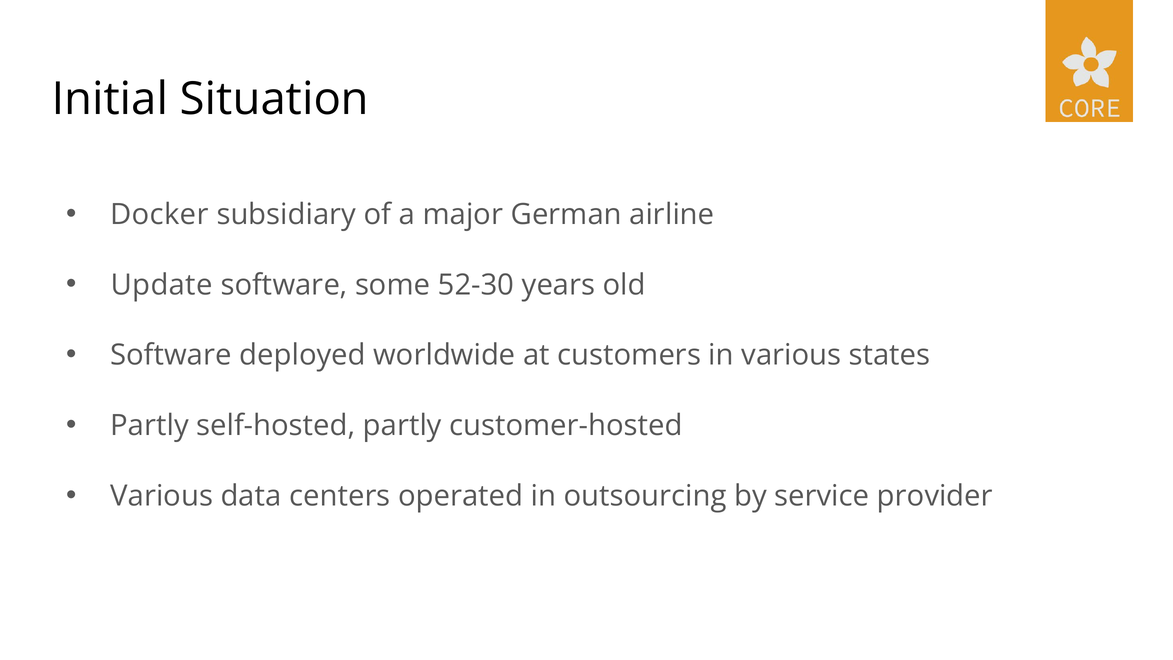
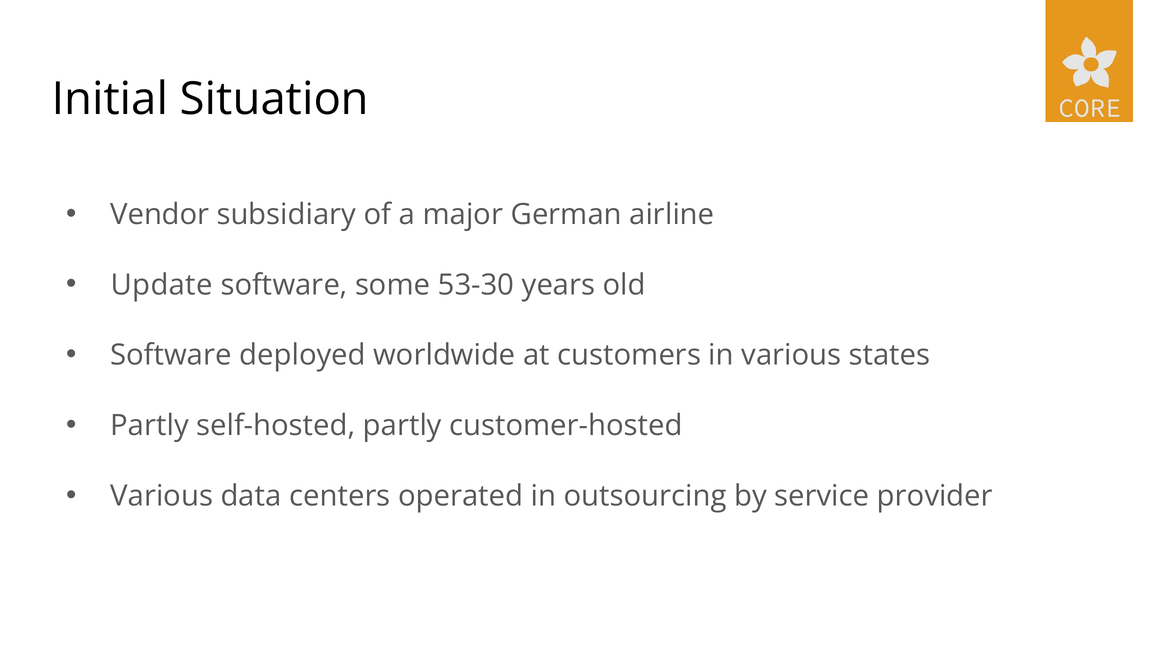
Docker: Docker -> Vendor (160, 214)
52-30: 52-30 -> 53-30 (476, 285)
